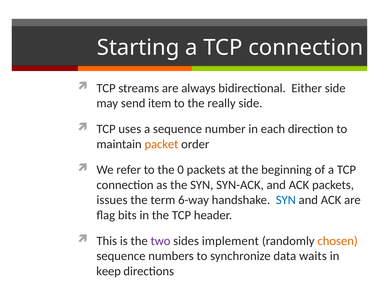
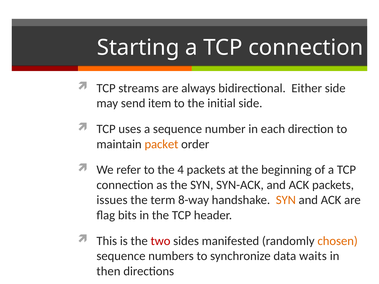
really: really -> initial (222, 103)
0: 0 -> 4 (181, 170)
6-way: 6-way -> 8-way (194, 200)
SYN colour: blue -> orange (286, 200)
two colour: purple -> red (161, 241)
implement: implement -> manifested (230, 241)
keep: keep -> then (108, 271)
